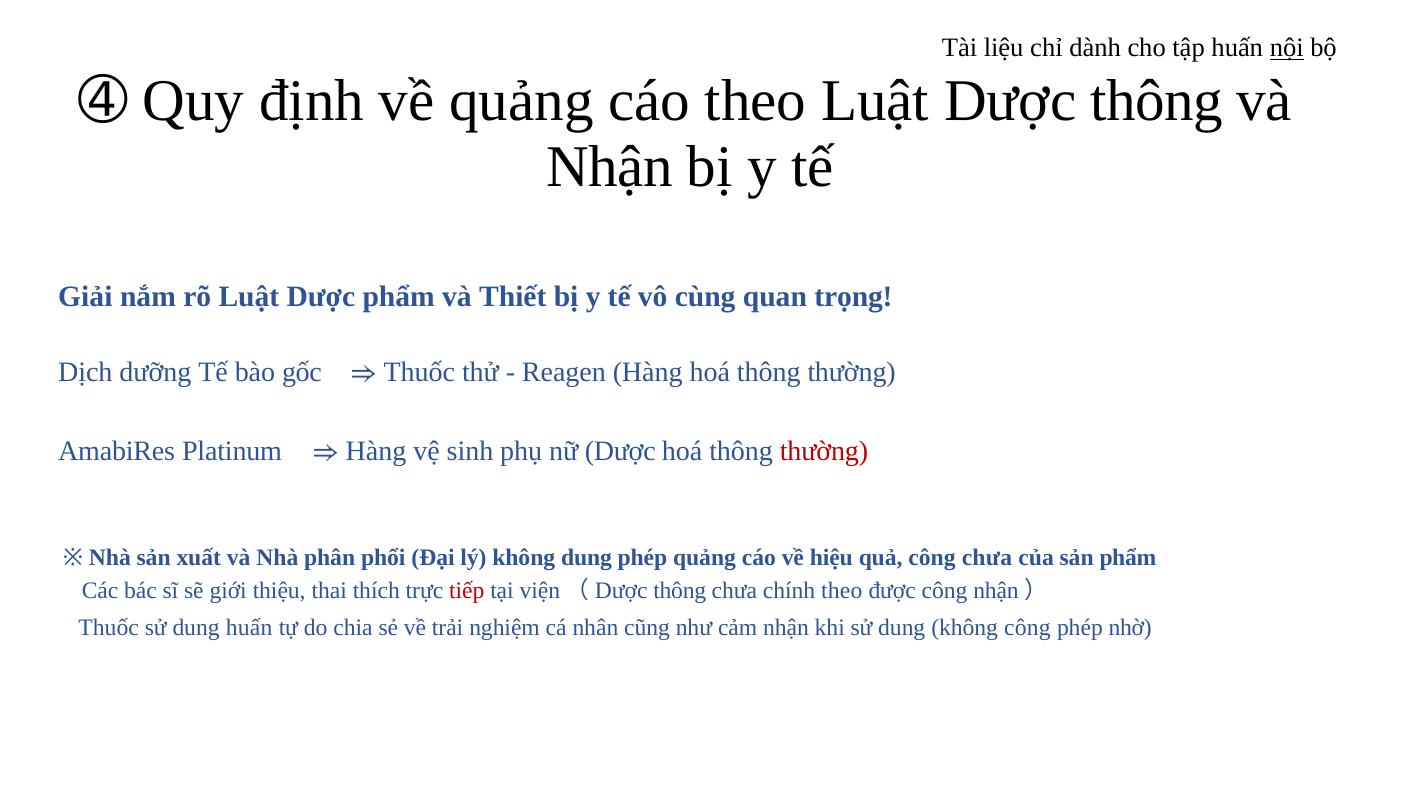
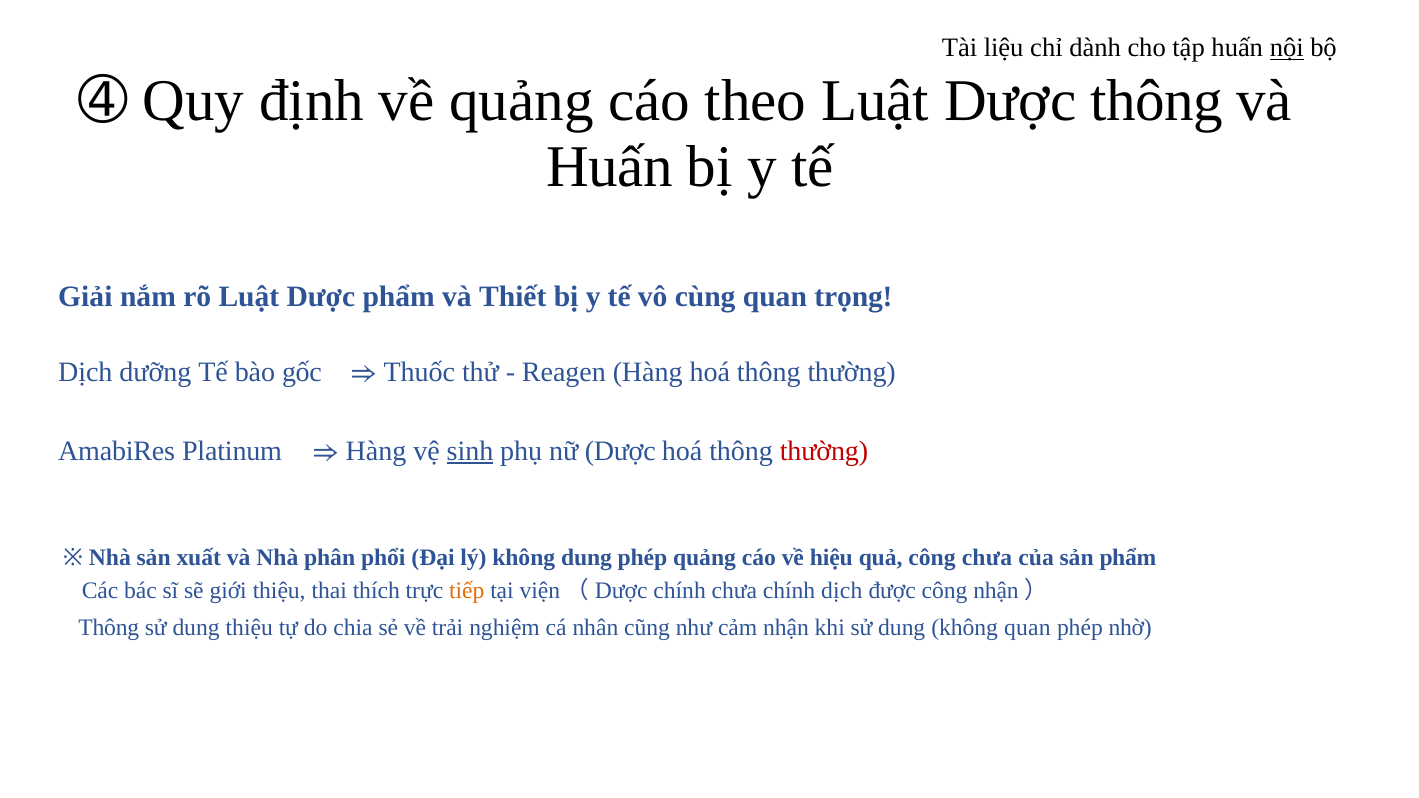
Nhận: Nhận -> Huấn (610, 167)
sinh underline: none -> present (470, 451)
tiếp colour: red -> orange (467, 591)
viện（Dược thông: thông -> chính (680, 591)
chính theo: theo -> dịch (842, 591)
Thuốc: Thuốc -> Thông (109, 628)
dung huấn: huấn -> thiệu (249, 628)
không công: công -> quan (1027, 628)
